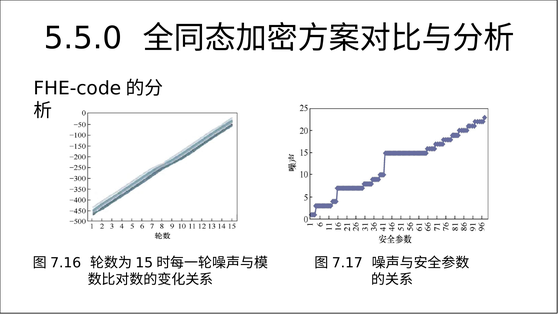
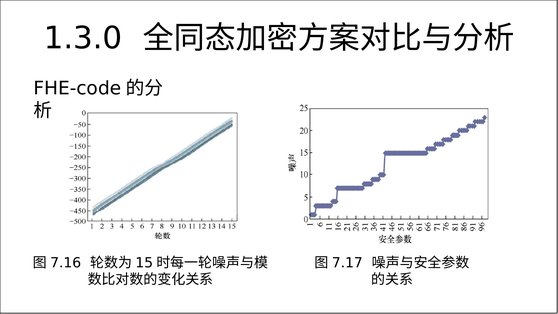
5.5.0: 5.5.0 -> 1.3.0 (83, 38)
